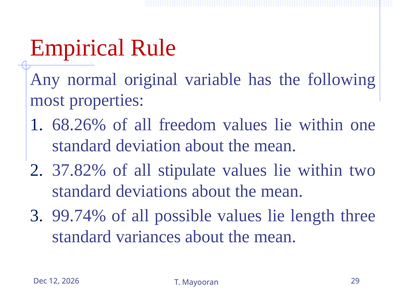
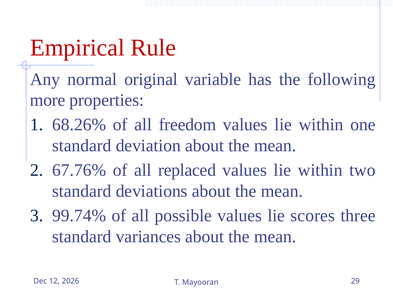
most: most -> more (48, 100)
37.82%: 37.82% -> 67.76% (79, 170)
stipulate: stipulate -> replaced (187, 170)
length: length -> scores (313, 215)
